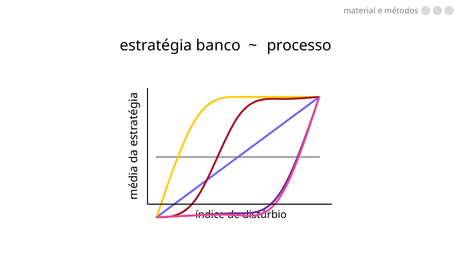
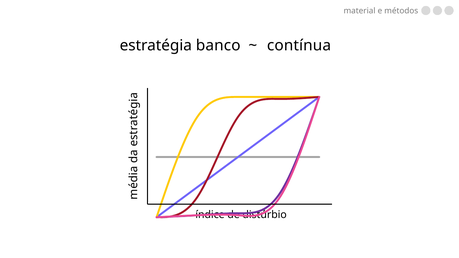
processo: processo -> contínua (299, 46)
